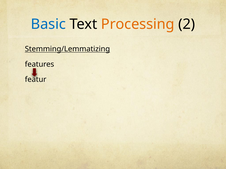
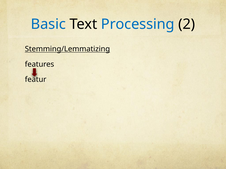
Processing colour: orange -> blue (138, 24)
